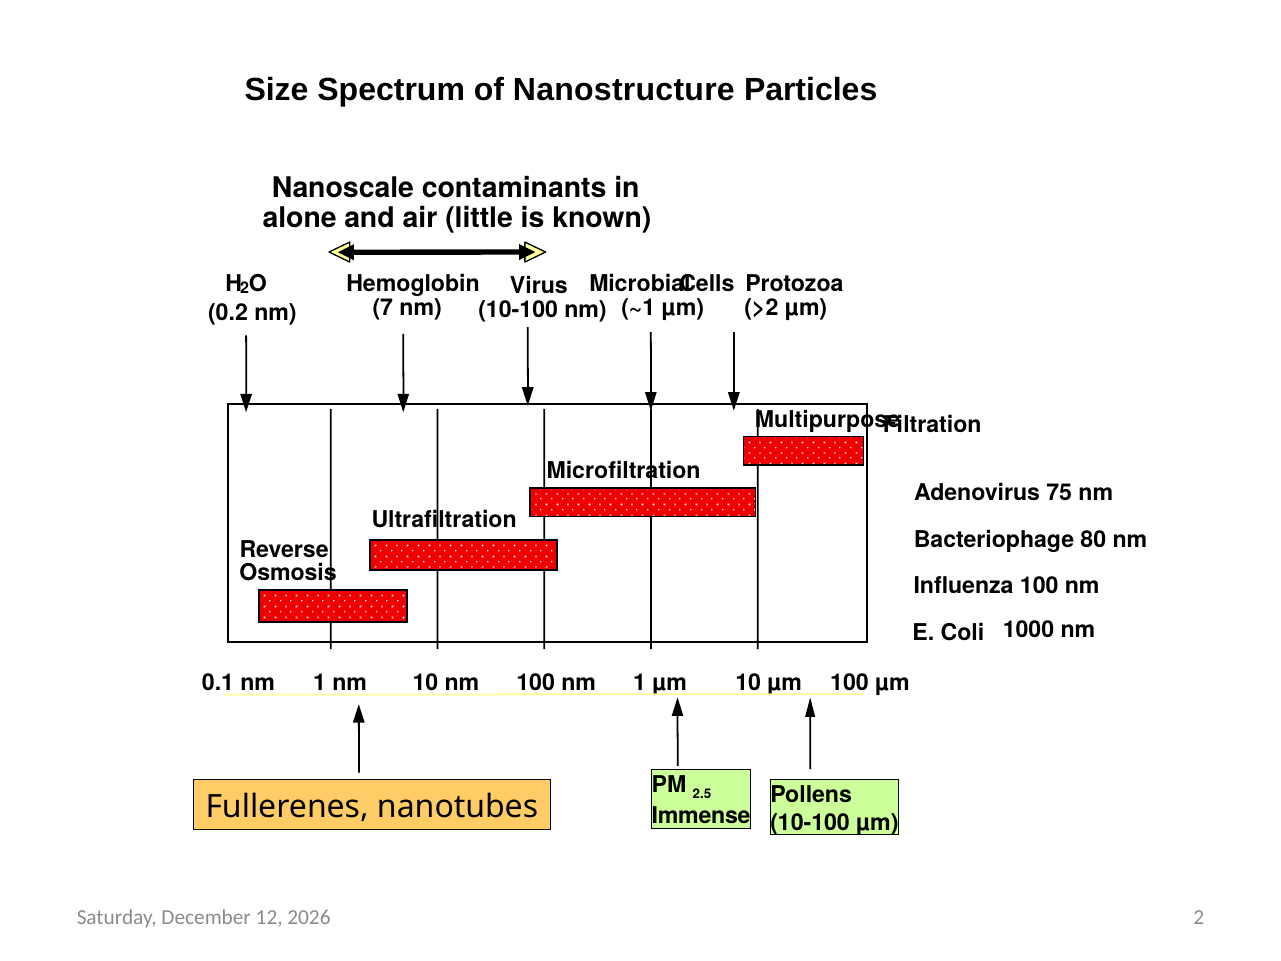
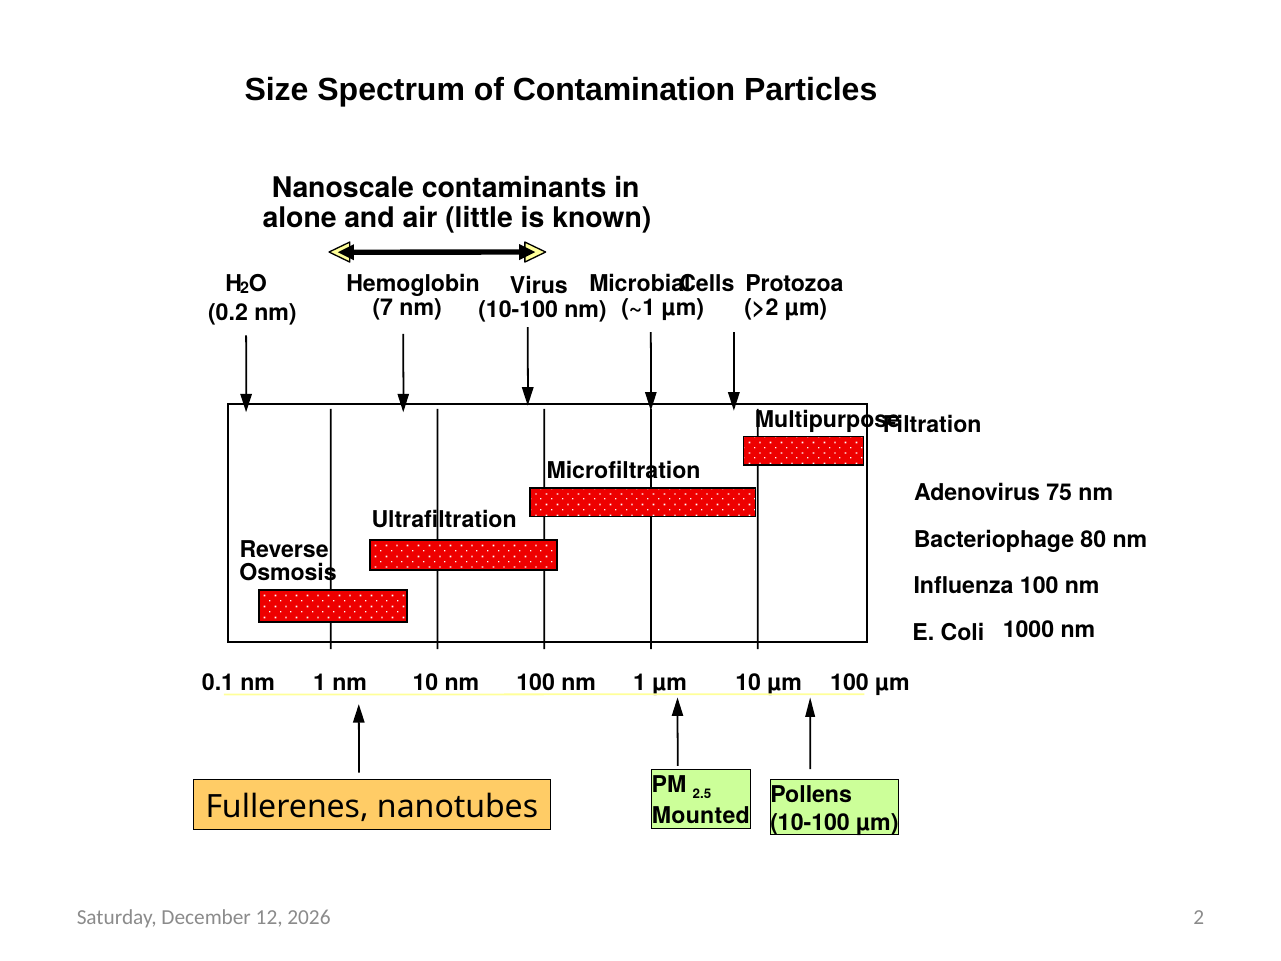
Nanostructure: Nanostructure -> Contamination (624, 90)
Immense: Immense -> Mounted (701, 816)
